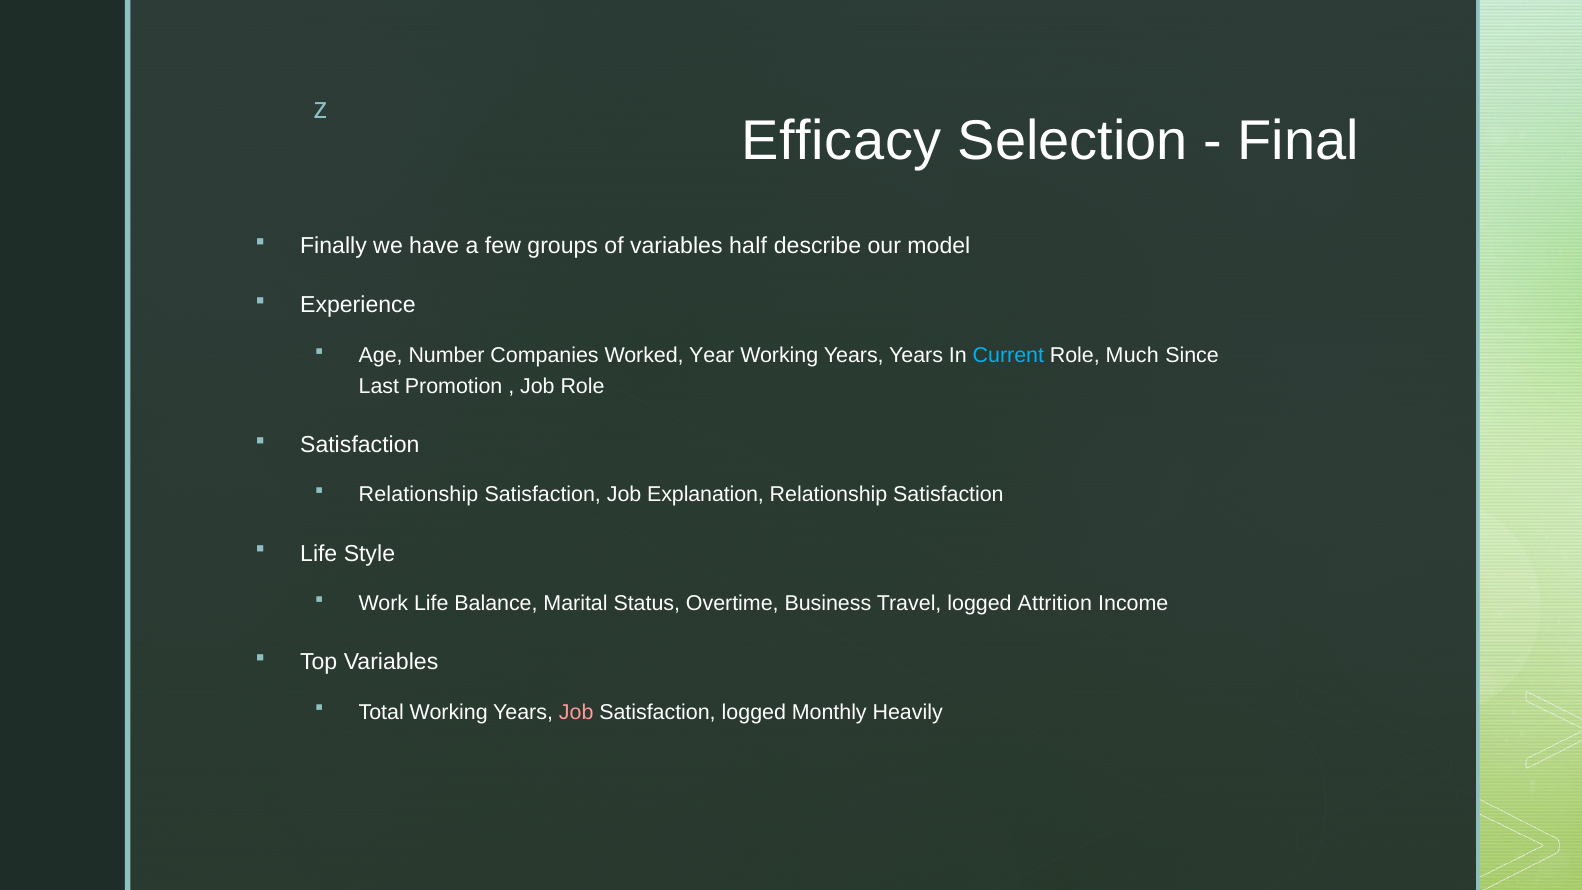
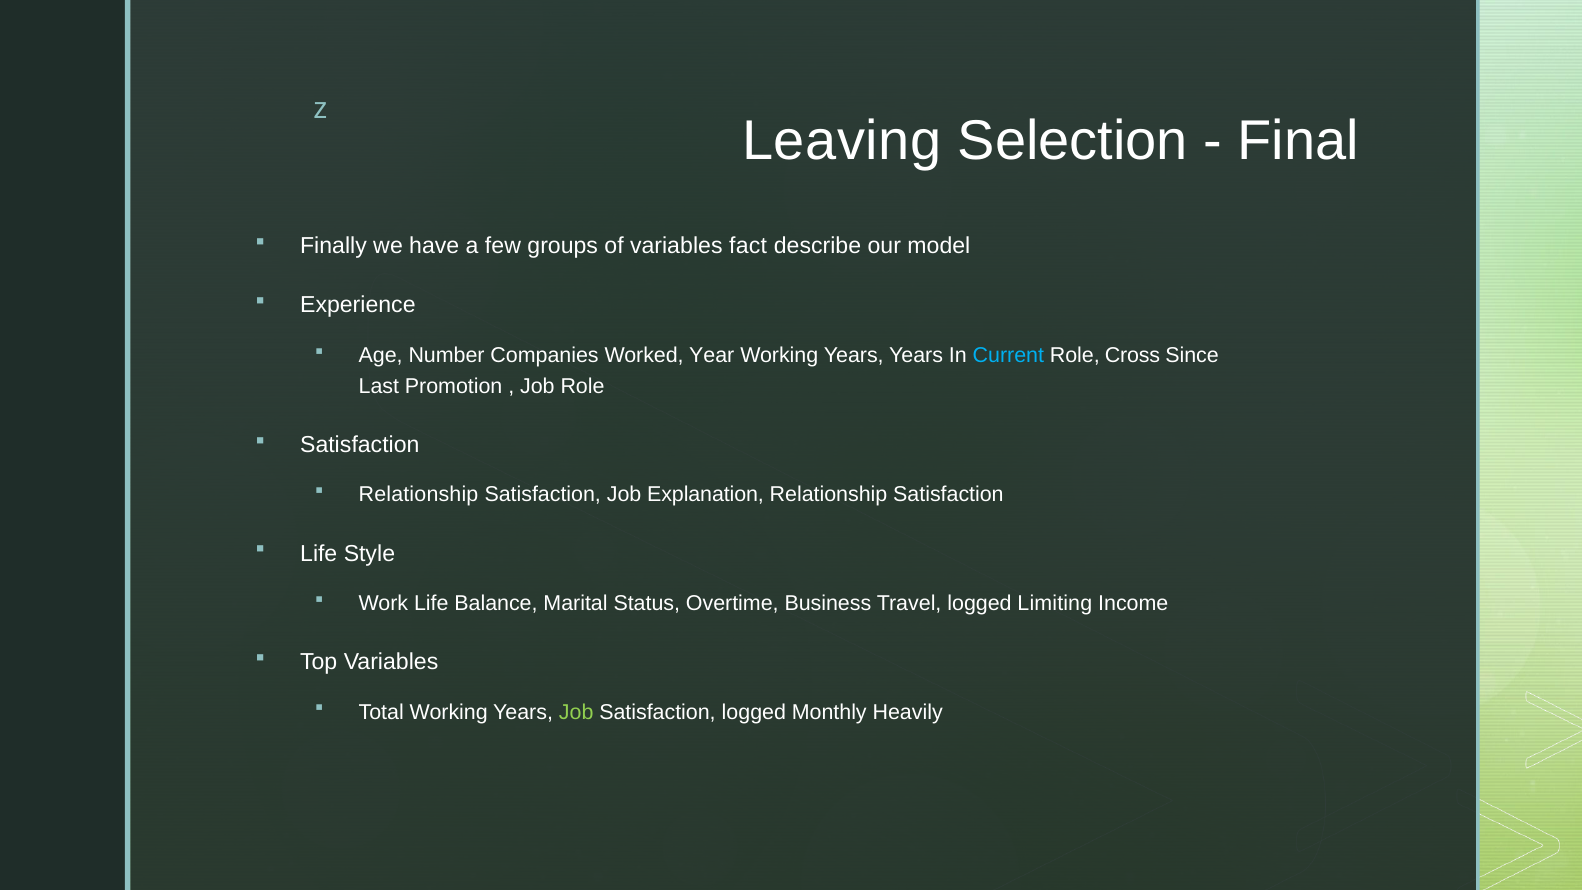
Efficacy: Efficacy -> Leaving (842, 141)
half: half -> fact (748, 246)
Much: Much -> Cross (1132, 355)
Attrition: Attrition -> Limiting (1055, 603)
Job colour: pink -> light green (576, 712)
